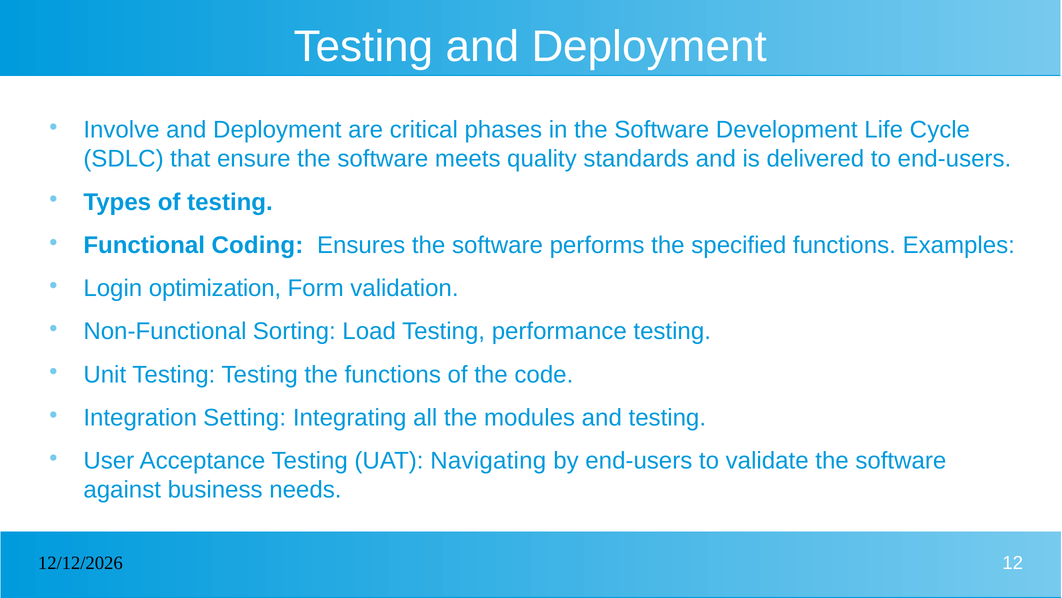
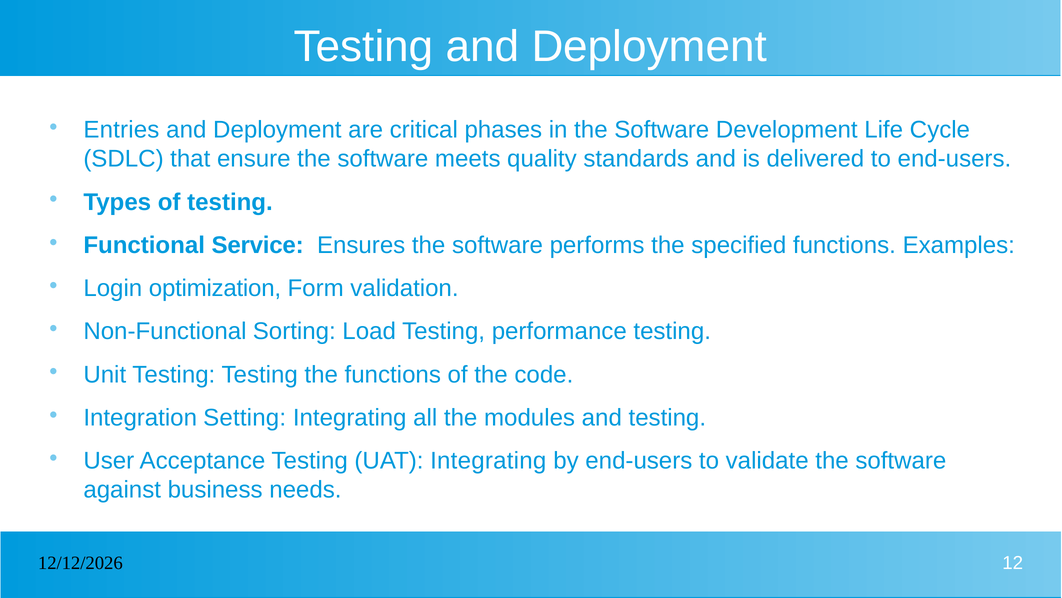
Involve: Involve -> Entries (121, 130)
Coding: Coding -> Service (258, 245)
UAT Navigating: Navigating -> Integrating (488, 460)
